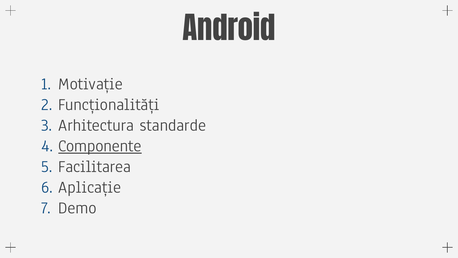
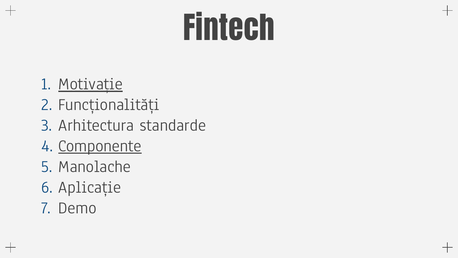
Android: Android -> Fintech (229, 30)
Motivație underline: none -> present (90, 84)
Facilitarea: Facilitarea -> Manolache (95, 166)
